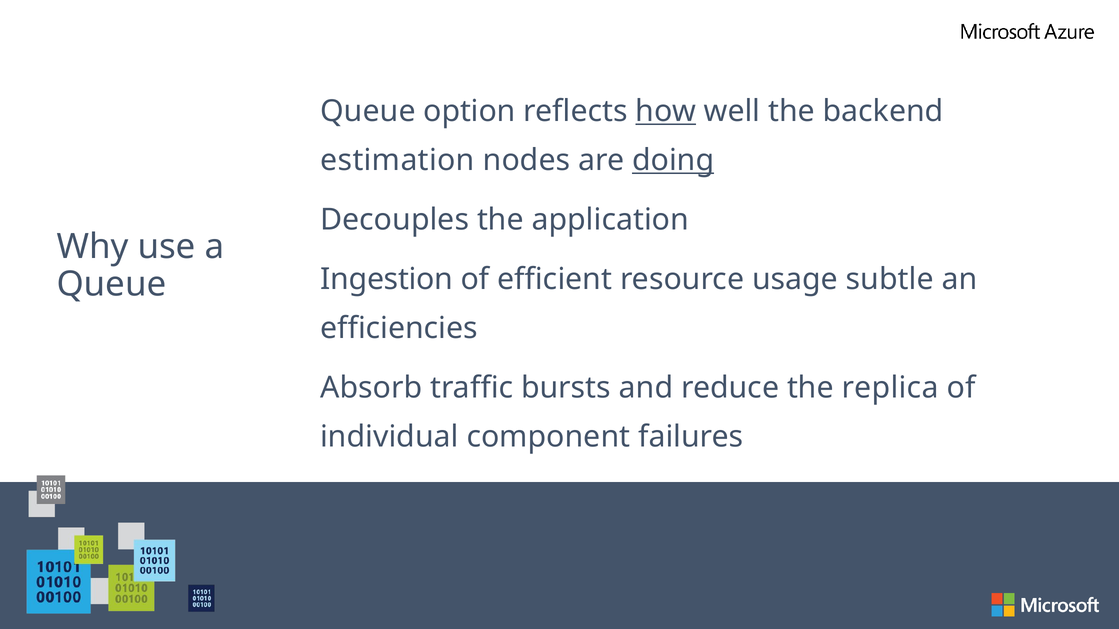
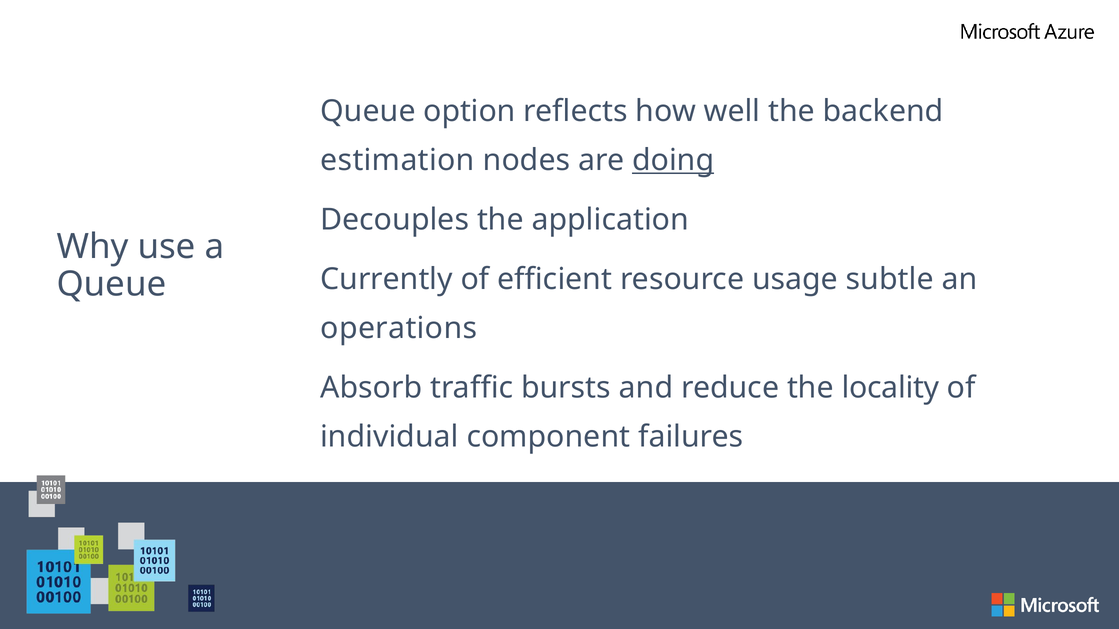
how underline: present -> none (666, 111)
Ingestion: Ingestion -> Currently (386, 279)
efficiencies: efficiencies -> operations (399, 328)
replica: replica -> locality (890, 388)
